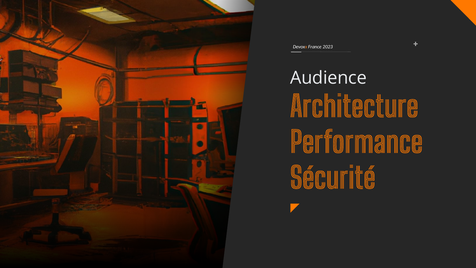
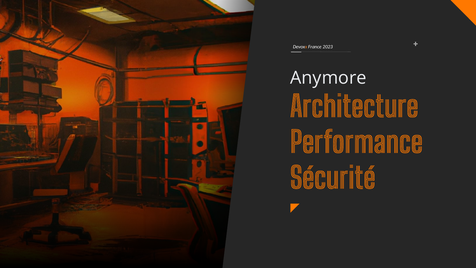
Audience: Audience -> Anymore (328, 78)
